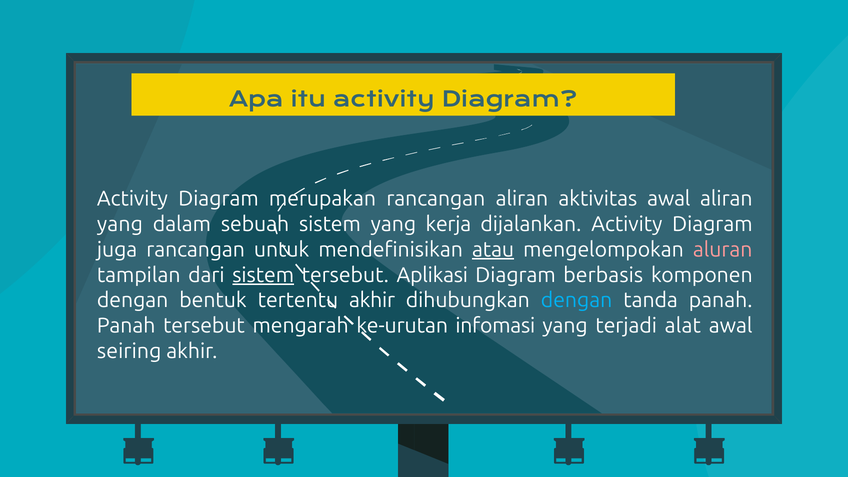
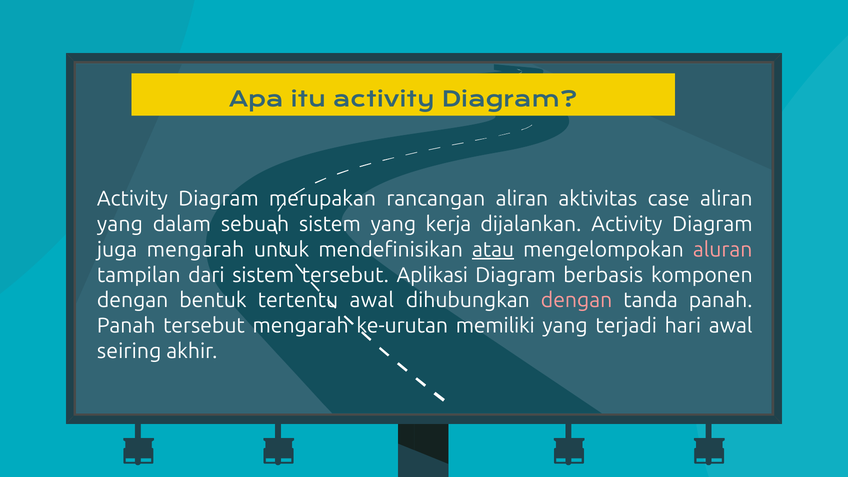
aktivitas awal: awal -> case (669, 199)
juga rancangan: rancangan -> mengarah (195, 250)
sistem underline: present -> none (263, 275)
tertentu akhir: akhir -> awal (372, 300)
dengan colour: light blue -> pink (577, 300)
infomasi: infomasi -> memiliki (495, 326)
alat: alat -> hari (683, 326)
